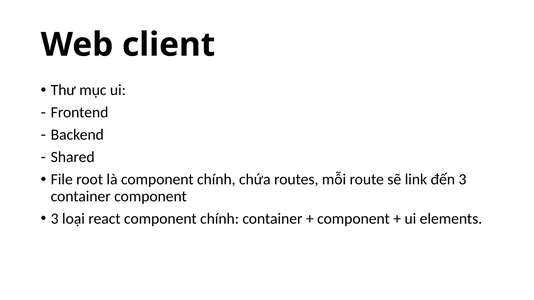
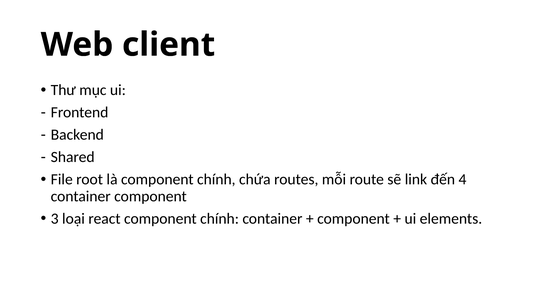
đến 3: 3 -> 4 (463, 180)
